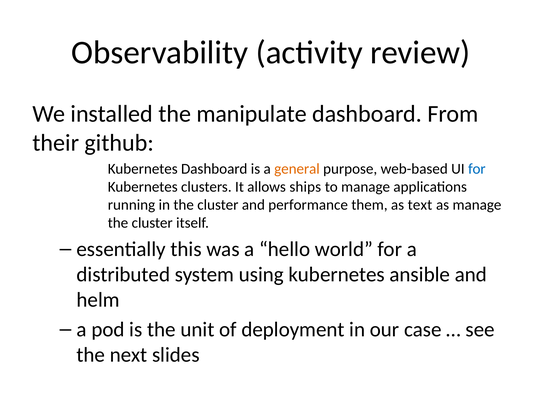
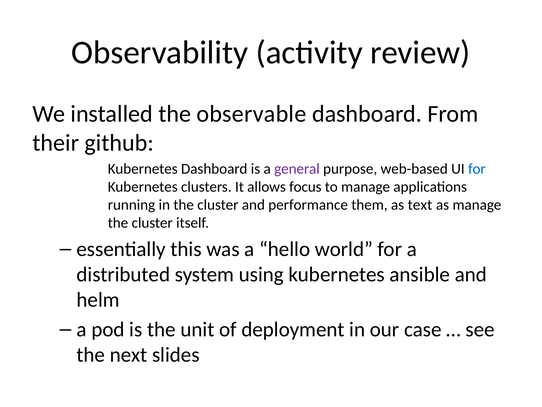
manipulate: manipulate -> observable (251, 114)
general colour: orange -> purple (297, 168)
ships: ships -> focus (305, 187)
